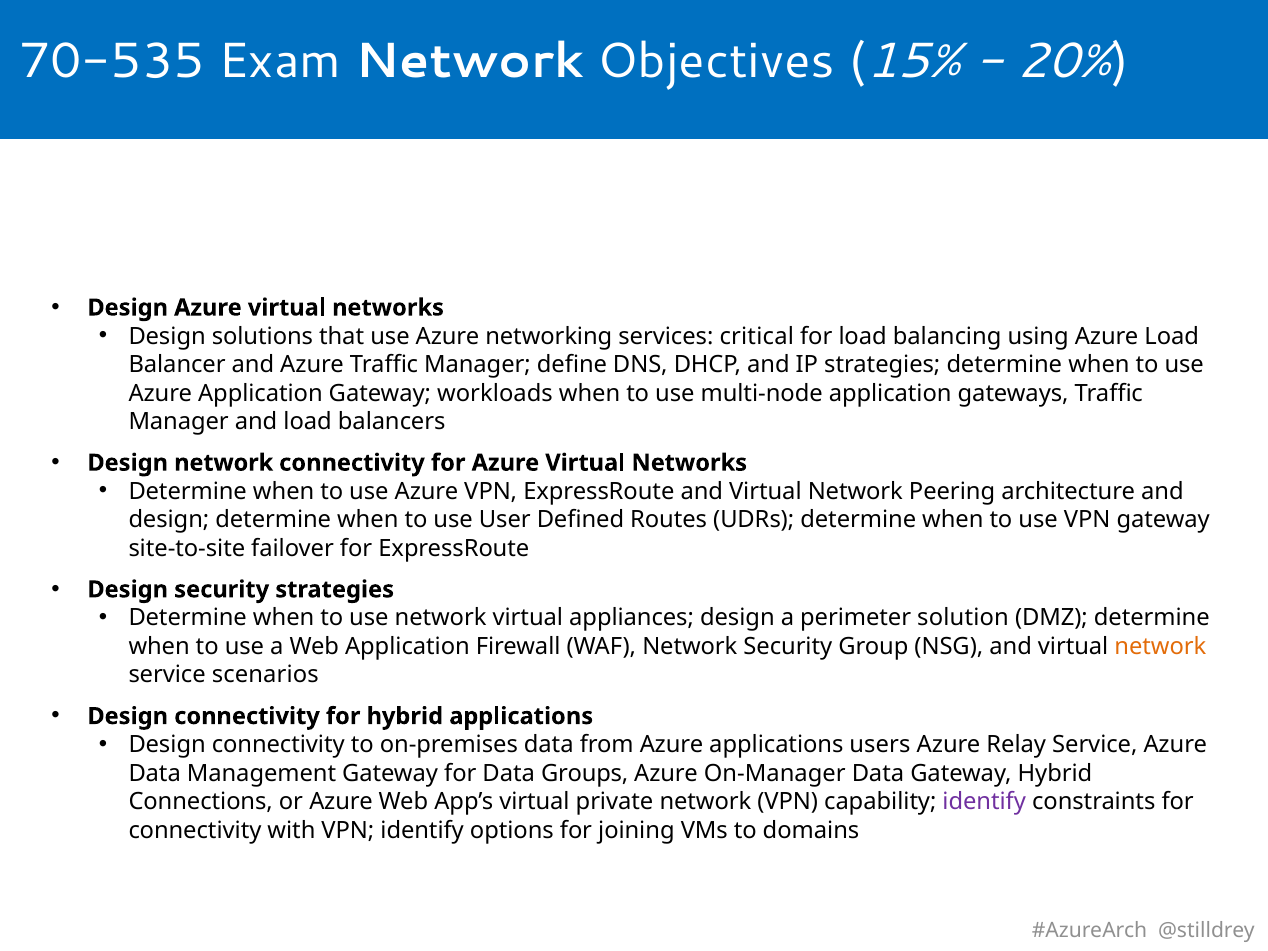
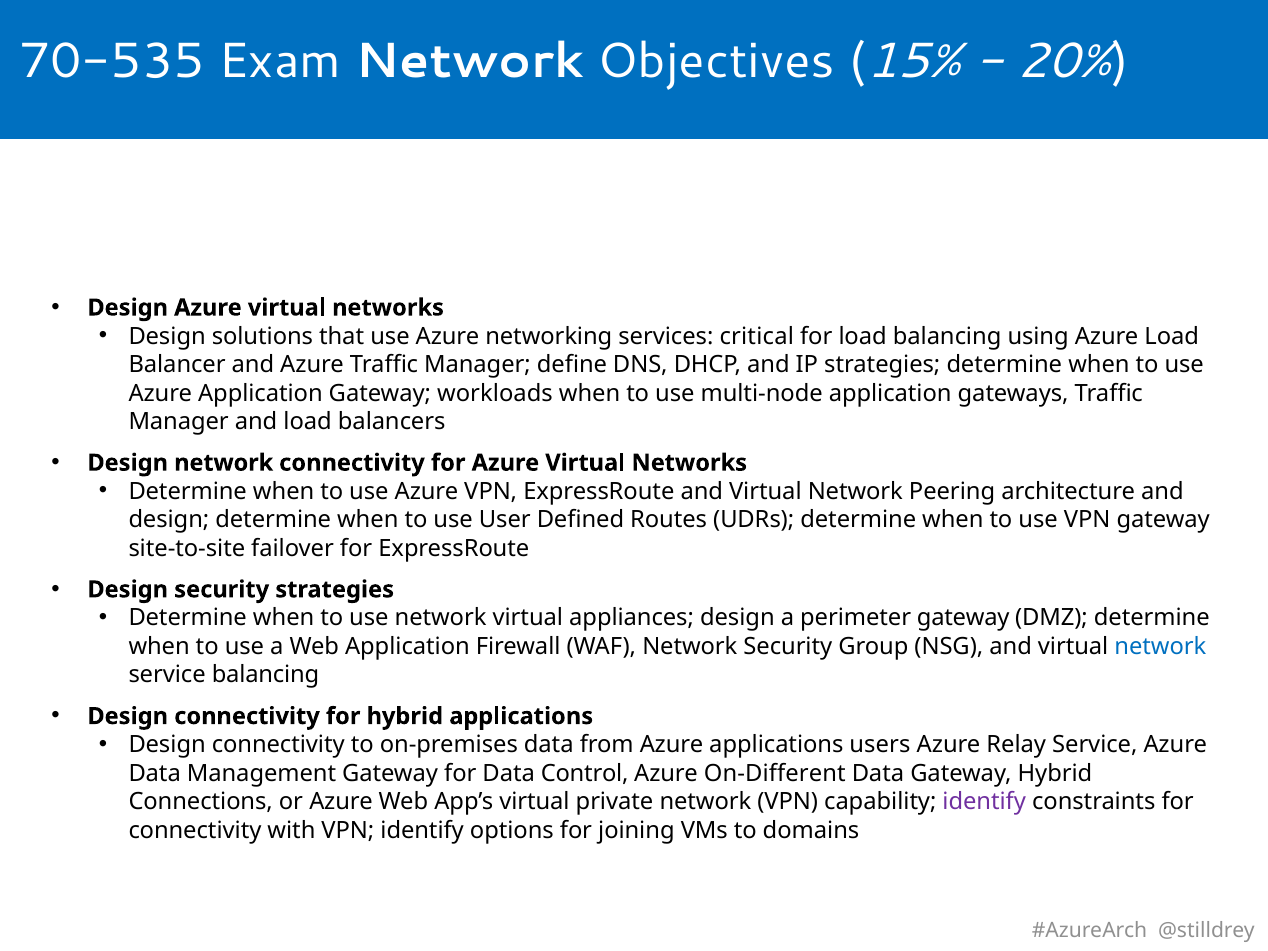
perimeter solution: solution -> gateway (963, 618)
network colour: orange -> blue (1160, 647)
service scenarios: scenarios -> balancing (265, 675)
Groups: Groups -> Control (585, 773)
On-Manager: On-Manager -> On-Different (775, 773)
